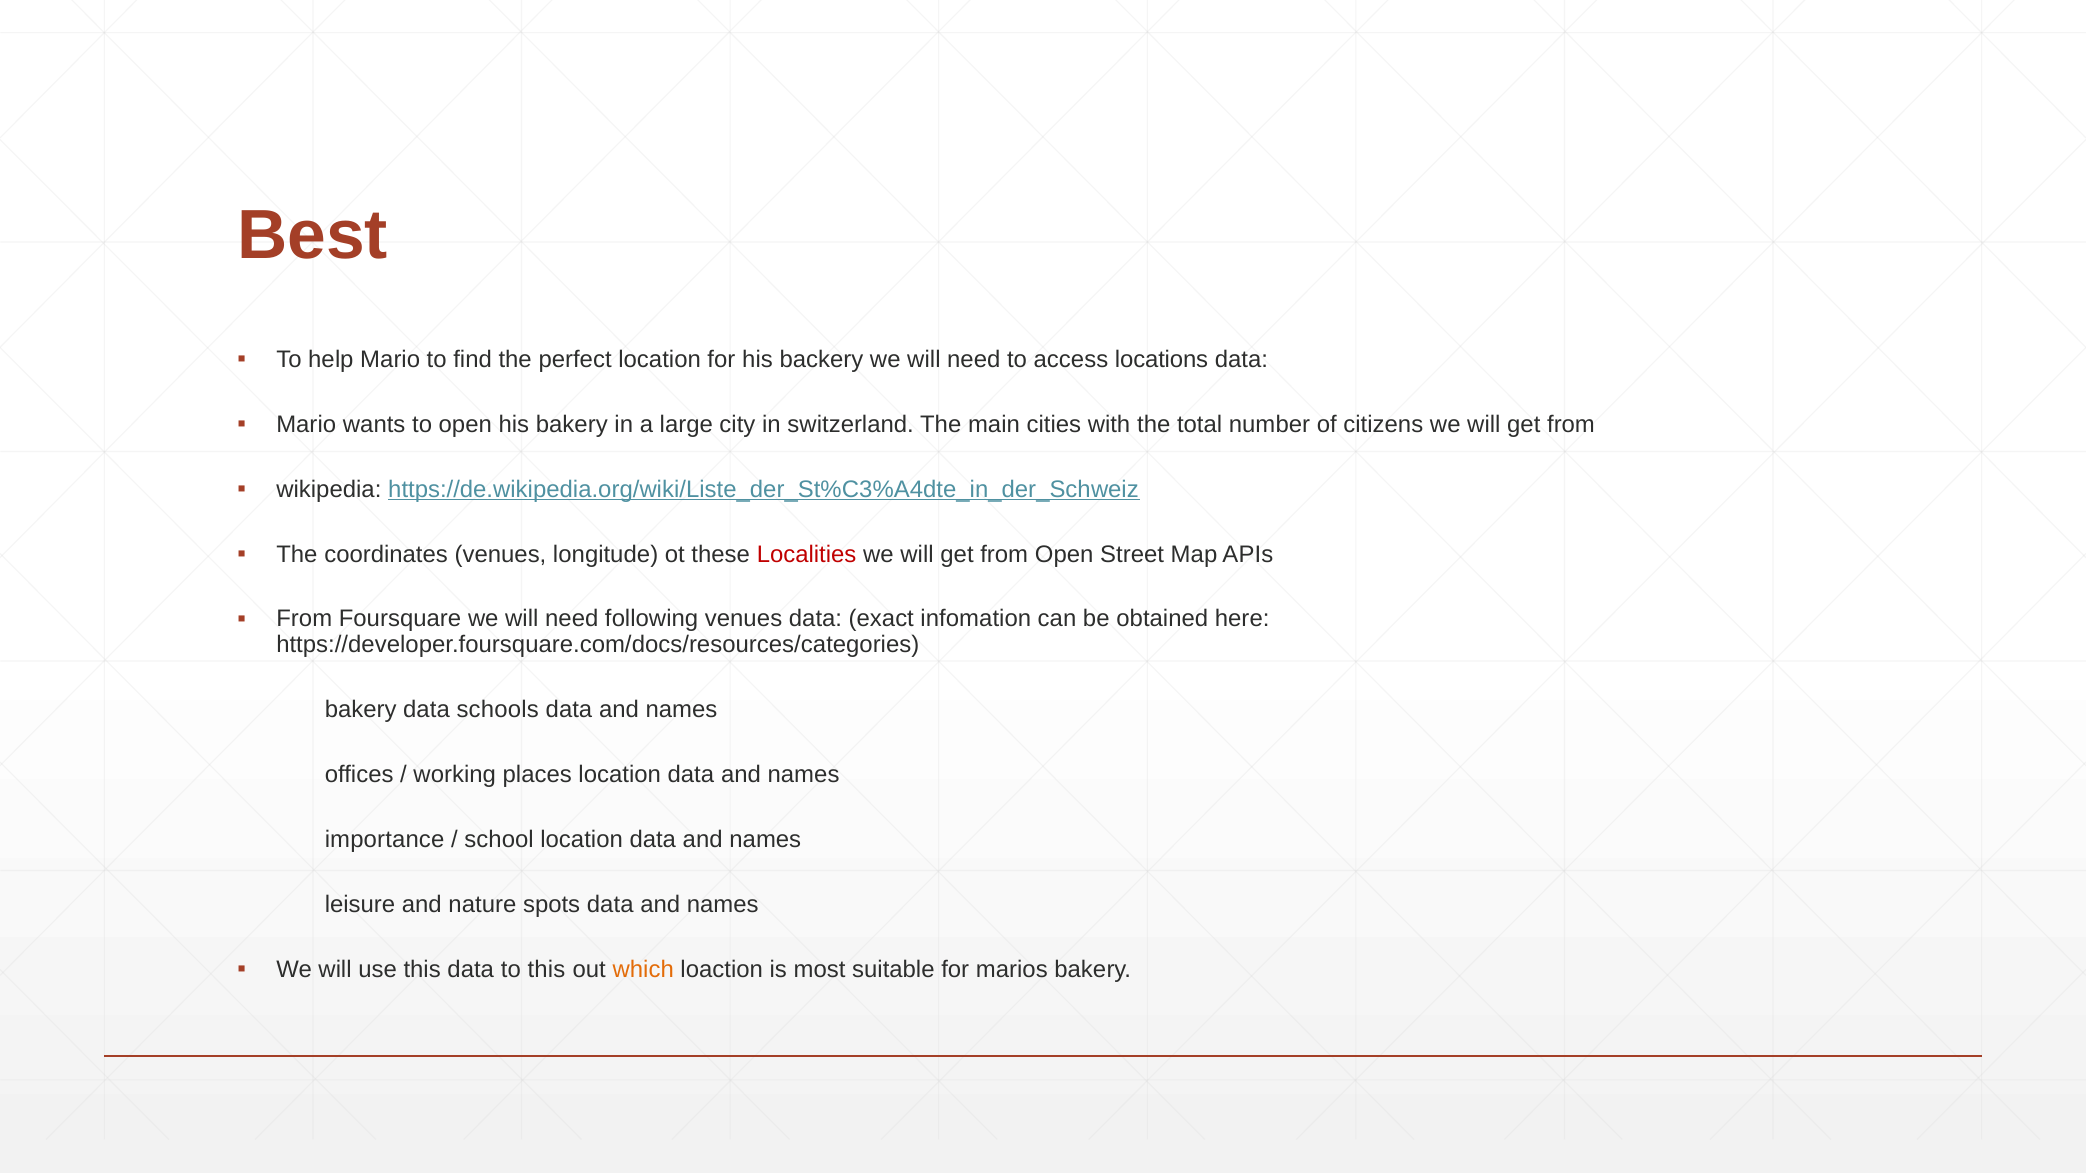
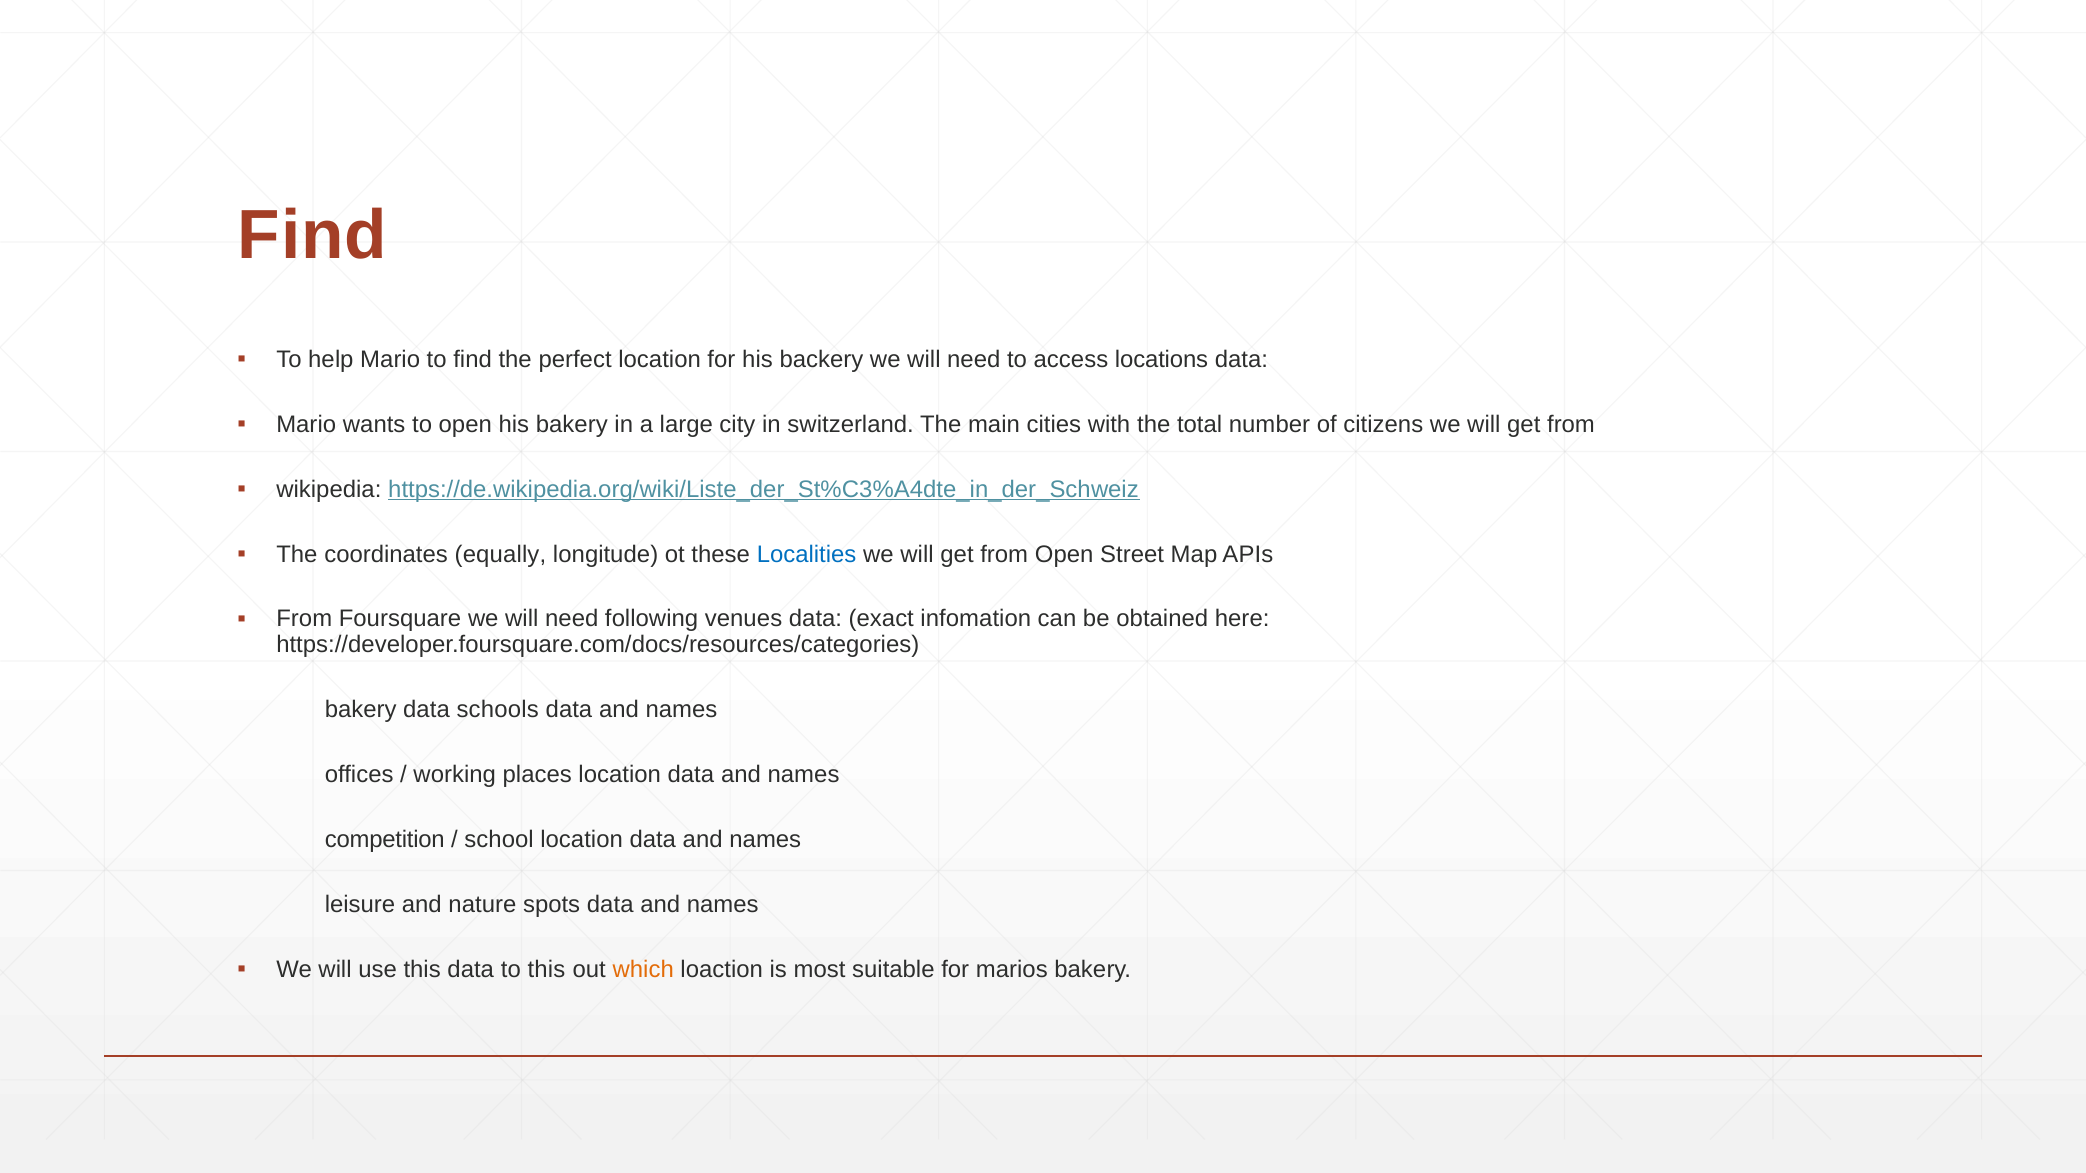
Best: Best -> Find (312, 236)
coordinates venues: venues -> equally (500, 554)
Localities colour: red -> blue (807, 554)
importance: importance -> competition (385, 840)
